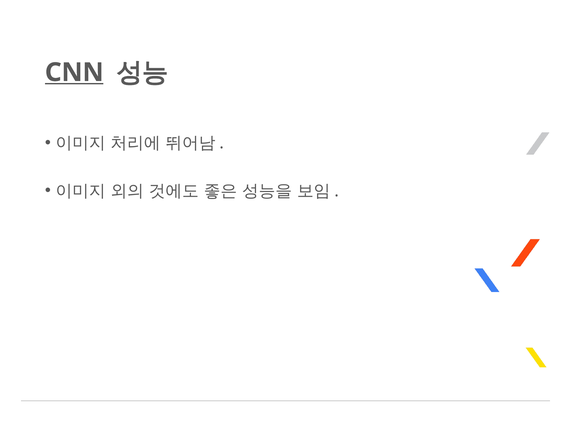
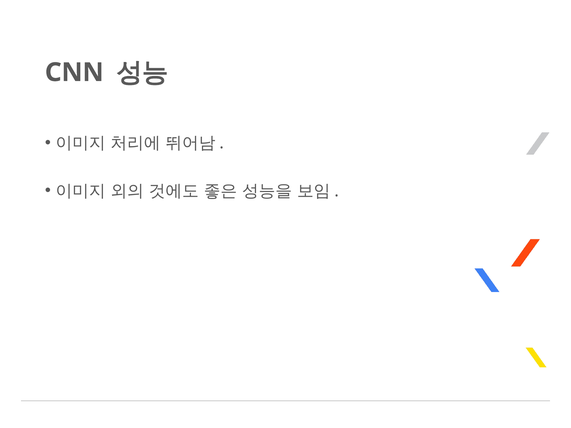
CNN underline: present -> none (74, 72)
